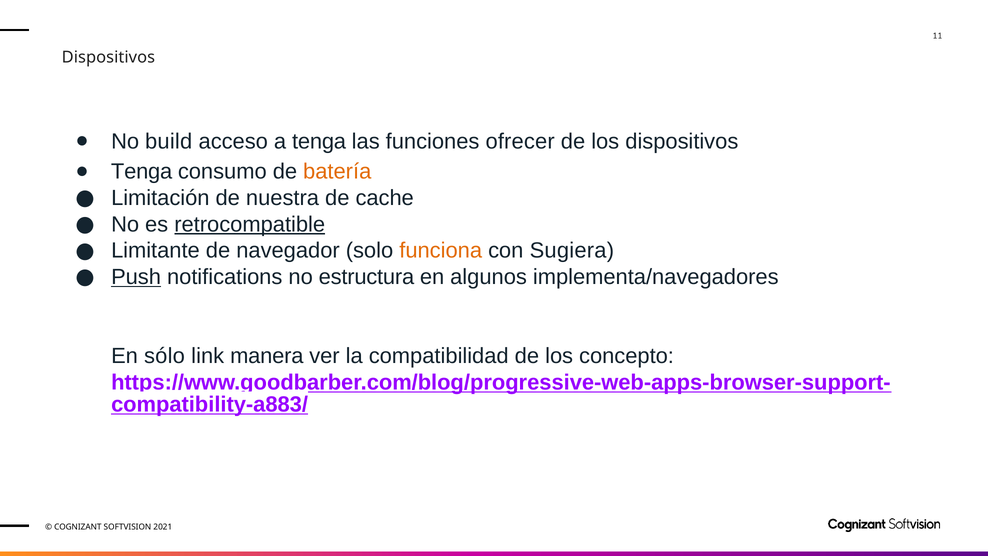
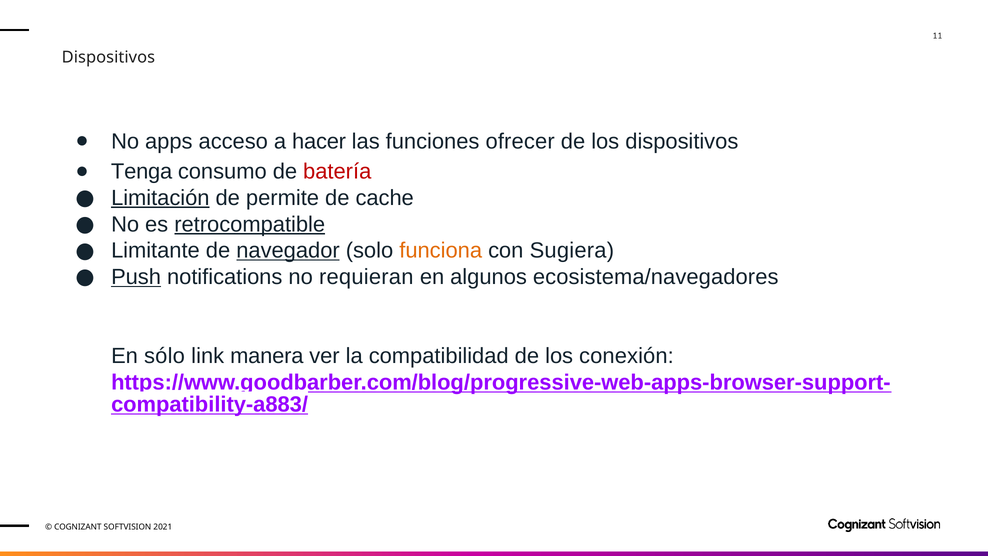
build: build -> apps (169, 141)
a tenga: tenga -> hacer (319, 141)
batería colour: orange -> red (337, 172)
Limitación underline: none -> present (160, 198)
nuestra: nuestra -> permite (283, 198)
navegador underline: none -> present (288, 251)
estructura: estructura -> requieran (366, 277)
implementa/navegadores: implementa/navegadores -> ecosistema/navegadores (656, 277)
concepto: concepto -> conexión (626, 356)
